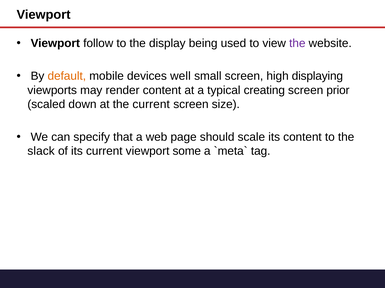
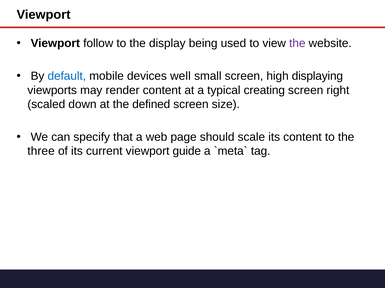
default colour: orange -> blue (67, 76)
prior: prior -> right (338, 90)
the current: current -> defined (151, 104)
slack: slack -> three (41, 151)
some: some -> guide (187, 151)
